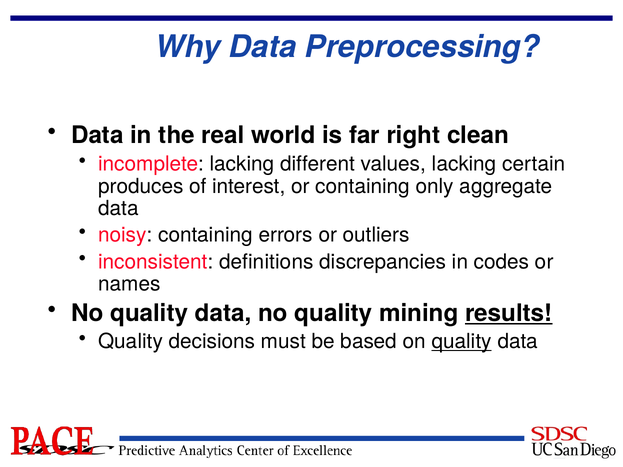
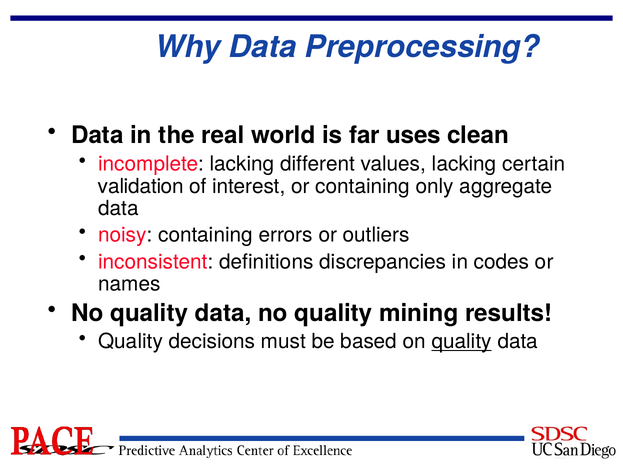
right: right -> uses (414, 135)
produces: produces -> validation (141, 186)
results underline: present -> none (509, 313)
